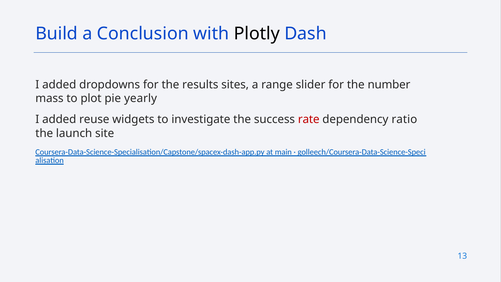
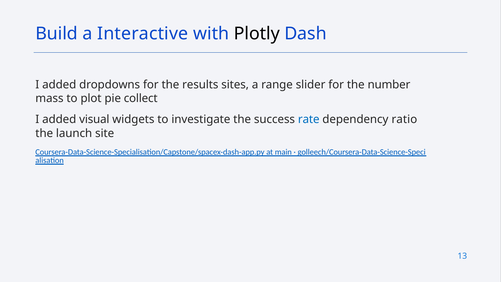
Conclusion: Conclusion -> Interactive (143, 33)
yearly: yearly -> collect (141, 98)
reuse: reuse -> visual (94, 119)
rate colour: red -> blue (309, 119)
